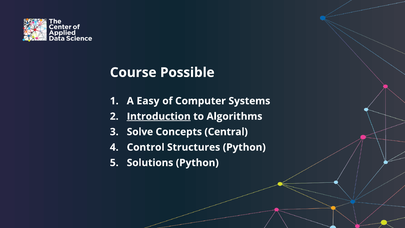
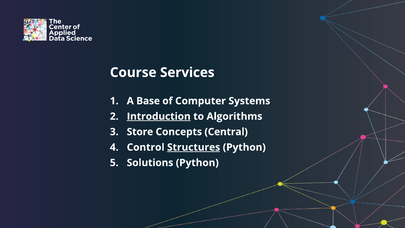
Possible: Possible -> Services (187, 72)
Easy: Easy -> Base (148, 101)
Solve: Solve -> Store (140, 132)
Structures underline: none -> present (194, 147)
